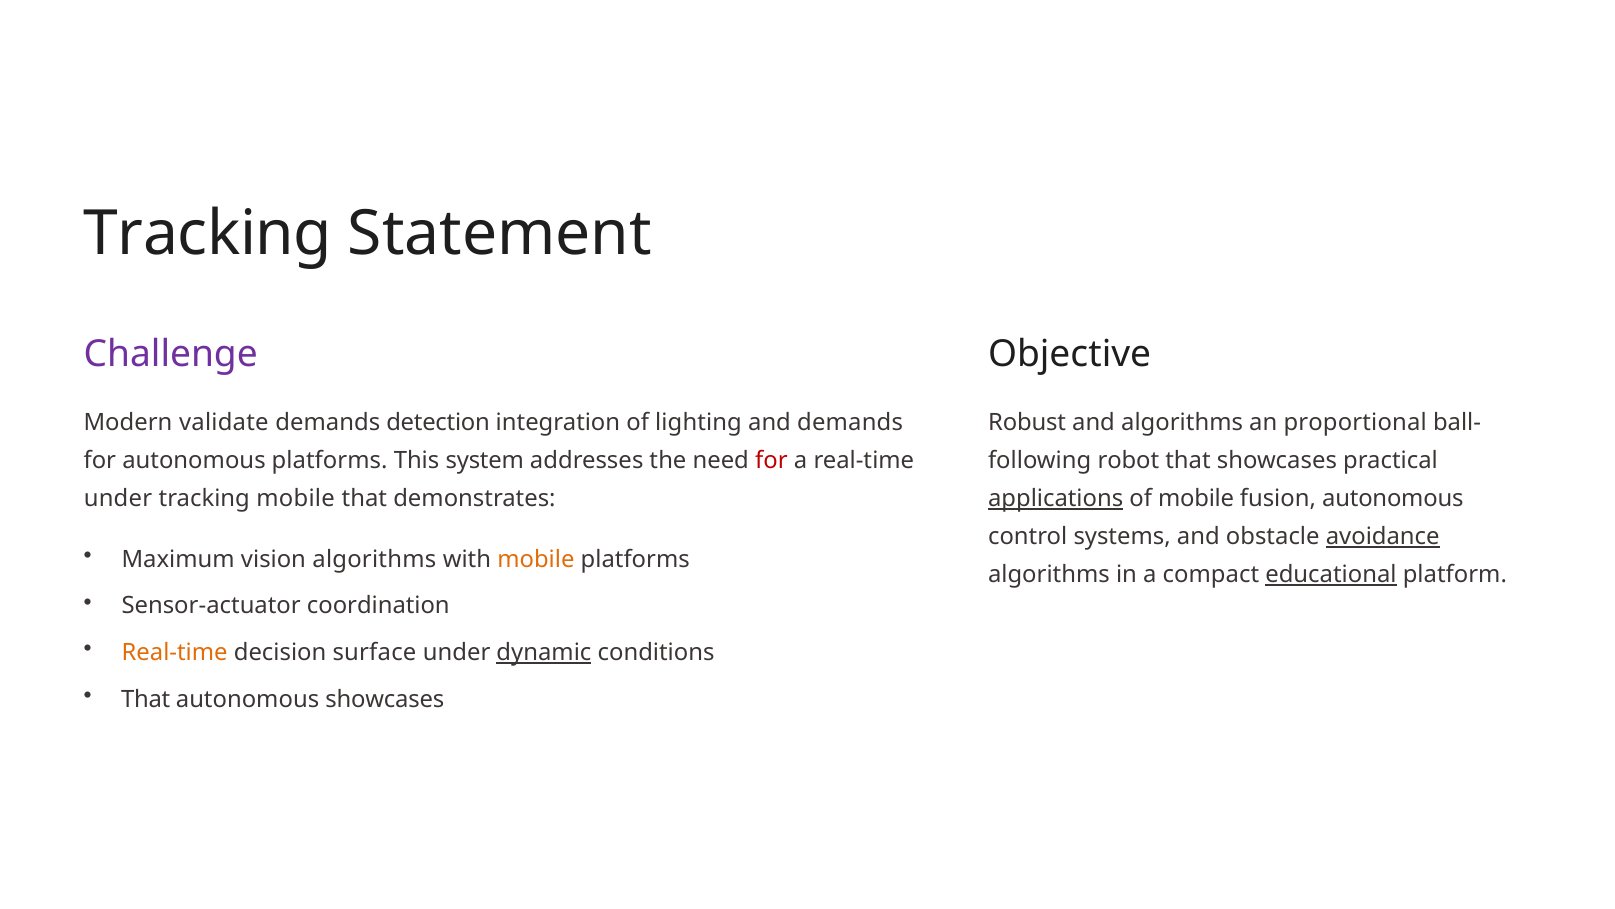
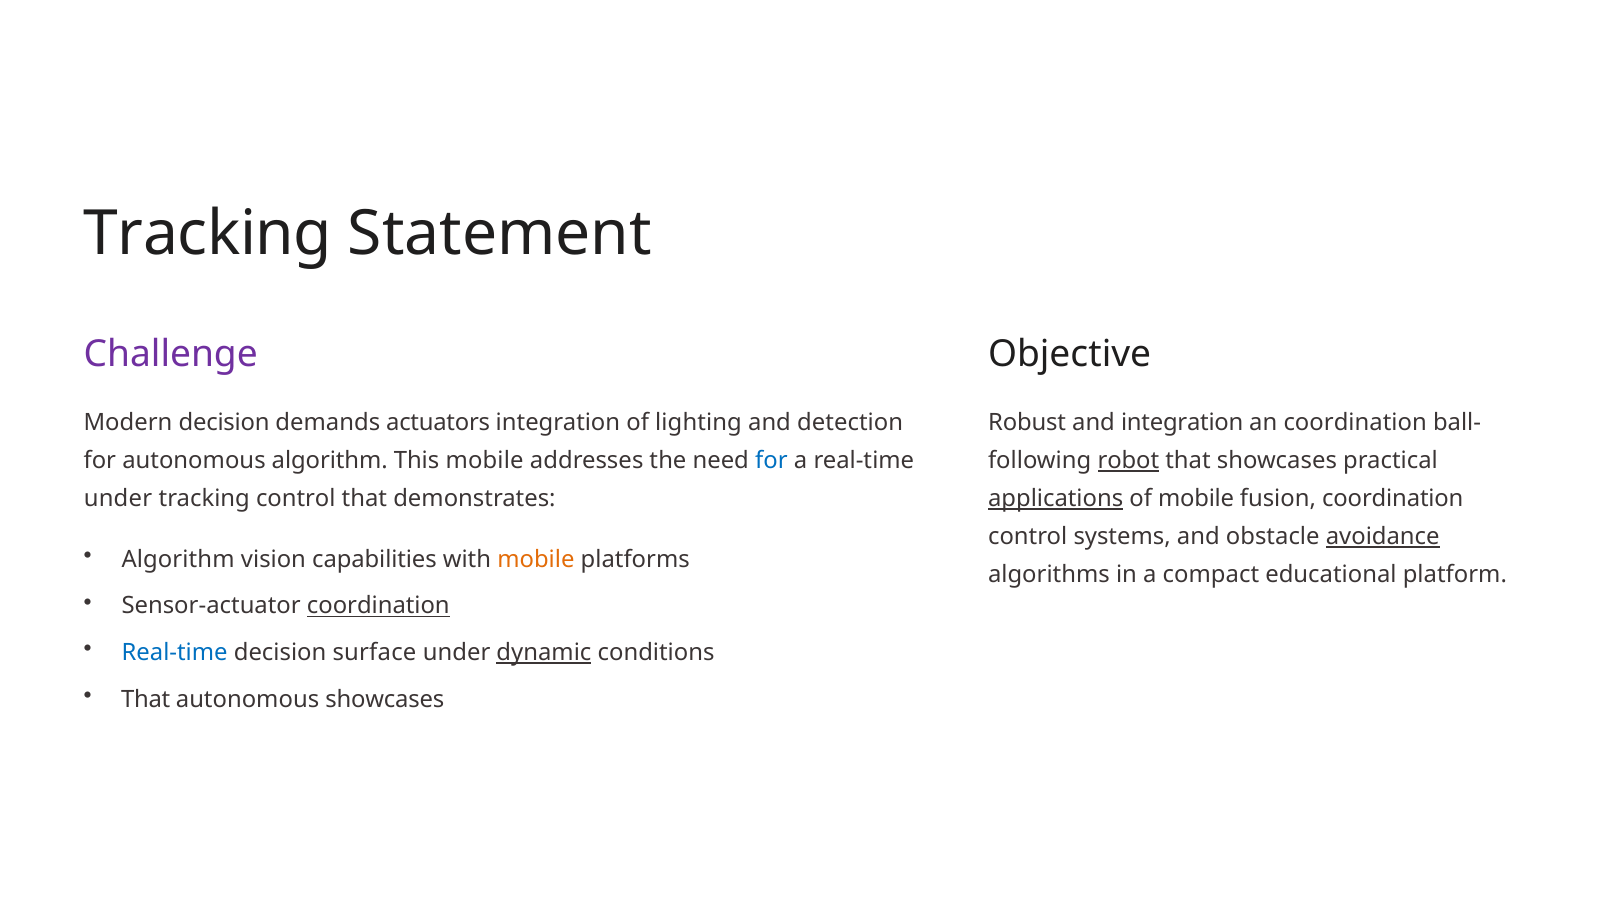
Modern validate: validate -> decision (224, 423)
detection: detection -> actuators (438, 423)
and demands: demands -> detection (850, 423)
and algorithms: algorithms -> integration (1182, 423)
an proportional: proportional -> coordination (1355, 423)
autonomous platforms: platforms -> algorithm (330, 461)
This system: system -> mobile (485, 461)
for colour: red -> blue (771, 461)
robot underline: none -> present (1128, 461)
tracking mobile: mobile -> control (296, 499)
fusion autonomous: autonomous -> coordination (1393, 499)
Maximum: Maximum -> Algorithm (178, 559)
vision algorithms: algorithms -> capabilities (374, 559)
educational underline: present -> none (1331, 574)
coordination underline: none -> present (378, 606)
Real-time colour: orange -> blue (175, 652)
